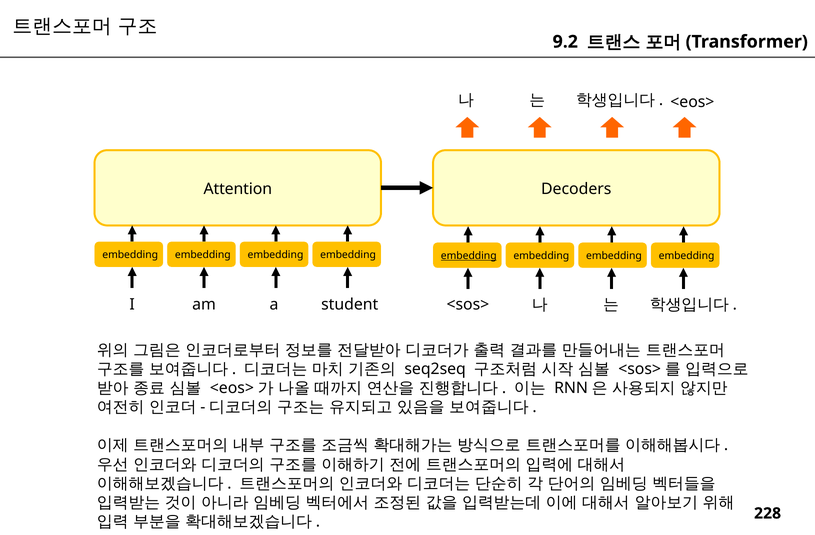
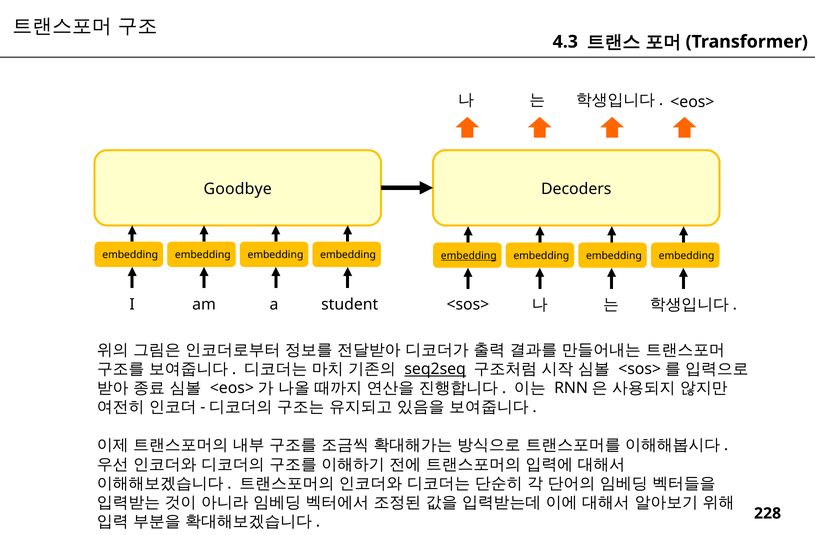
9.2: 9.2 -> 4.3 (565, 42)
Attention: Attention -> Goodbye (238, 189)
seq2seq underline: none -> present (435, 369)
